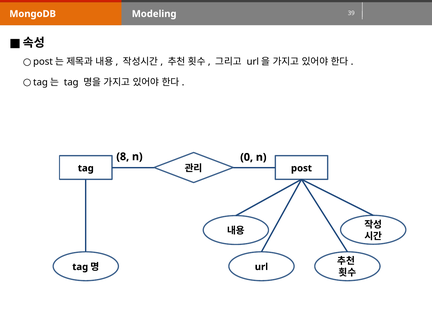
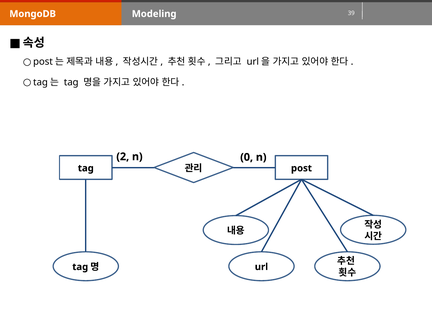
8: 8 -> 2 (123, 157)
